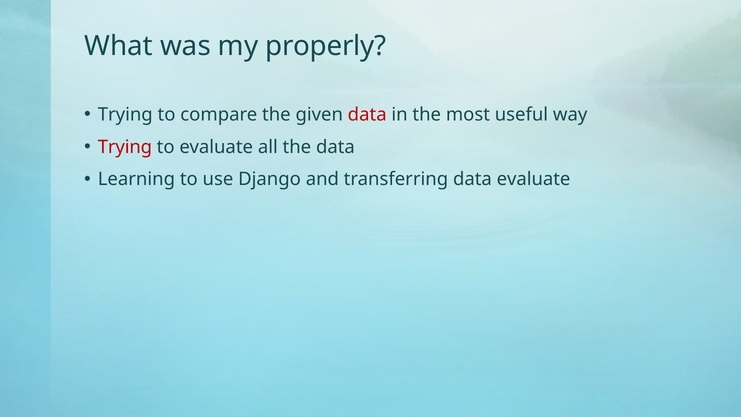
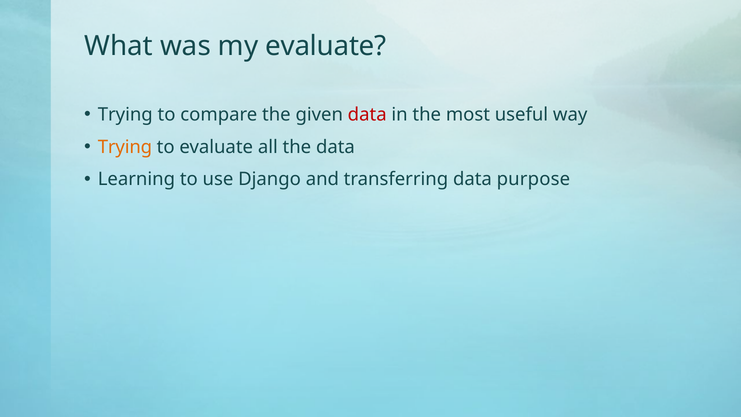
my properly: properly -> evaluate (326, 46)
Trying colour: red -> orange (125, 147)
data evaluate: evaluate -> purpose (533, 179)
